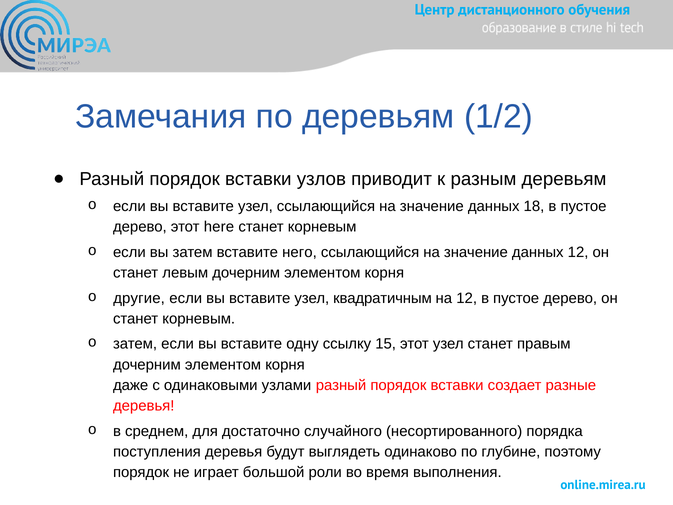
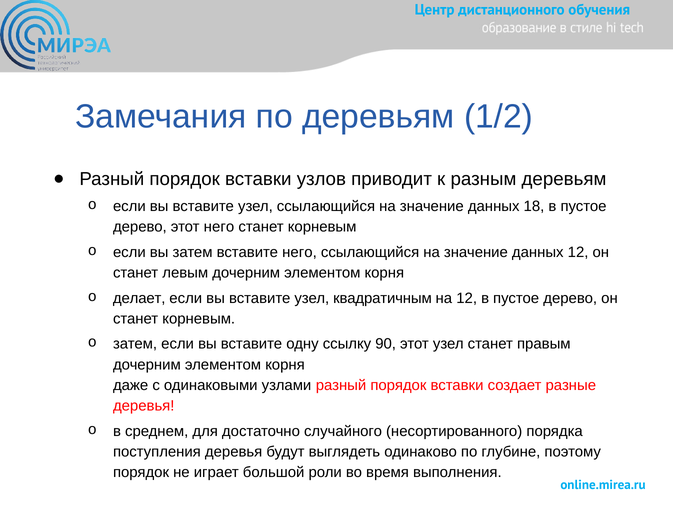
этот here: here -> него (219, 227)
другие: другие -> делает (139, 298)
15: 15 -> 90 (386, 344)
